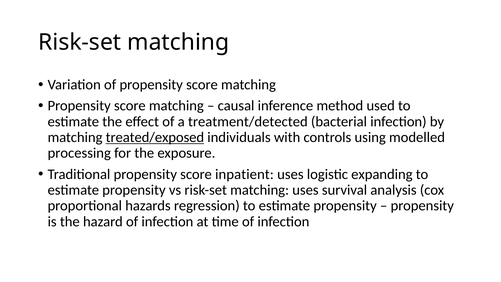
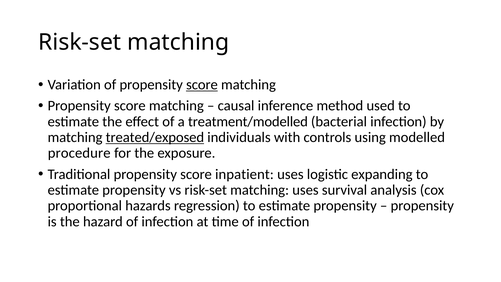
score underline: none -> present (202, 85)
treatment/detected: treatment/detected -> treatment/modelled (248, 121)
processing: processing -> procedure (79, 153)
